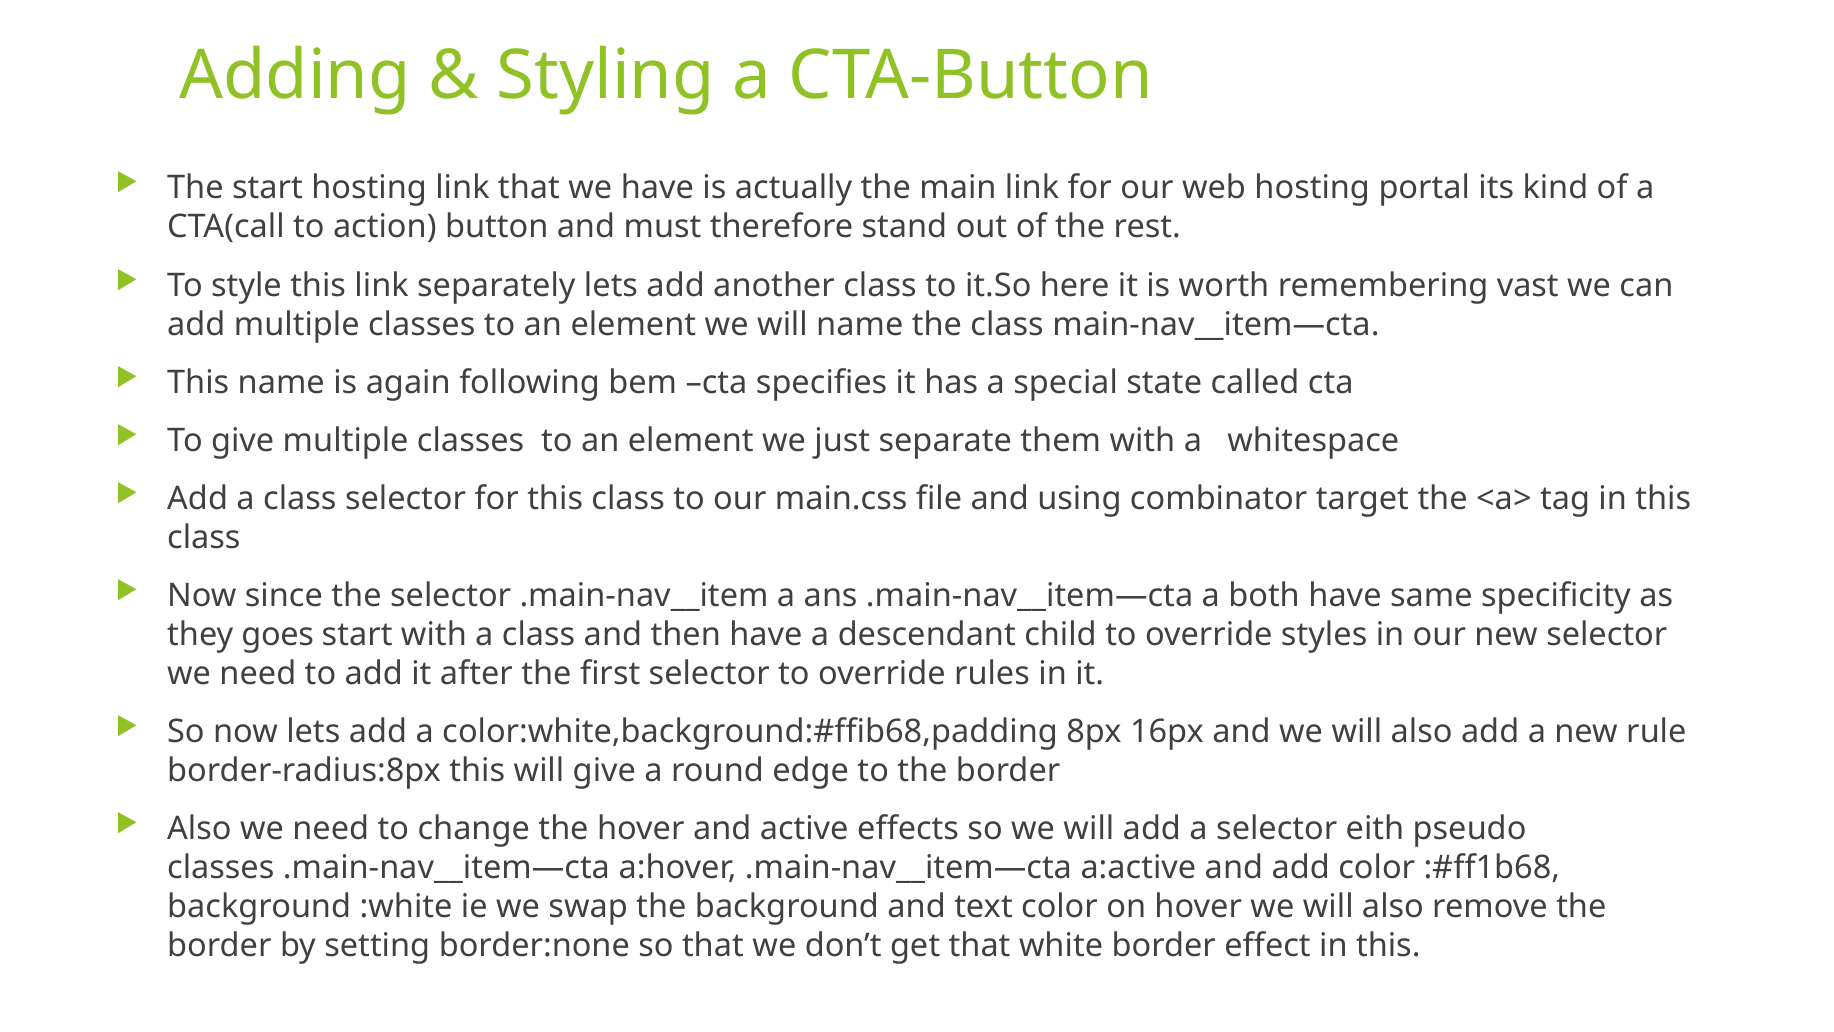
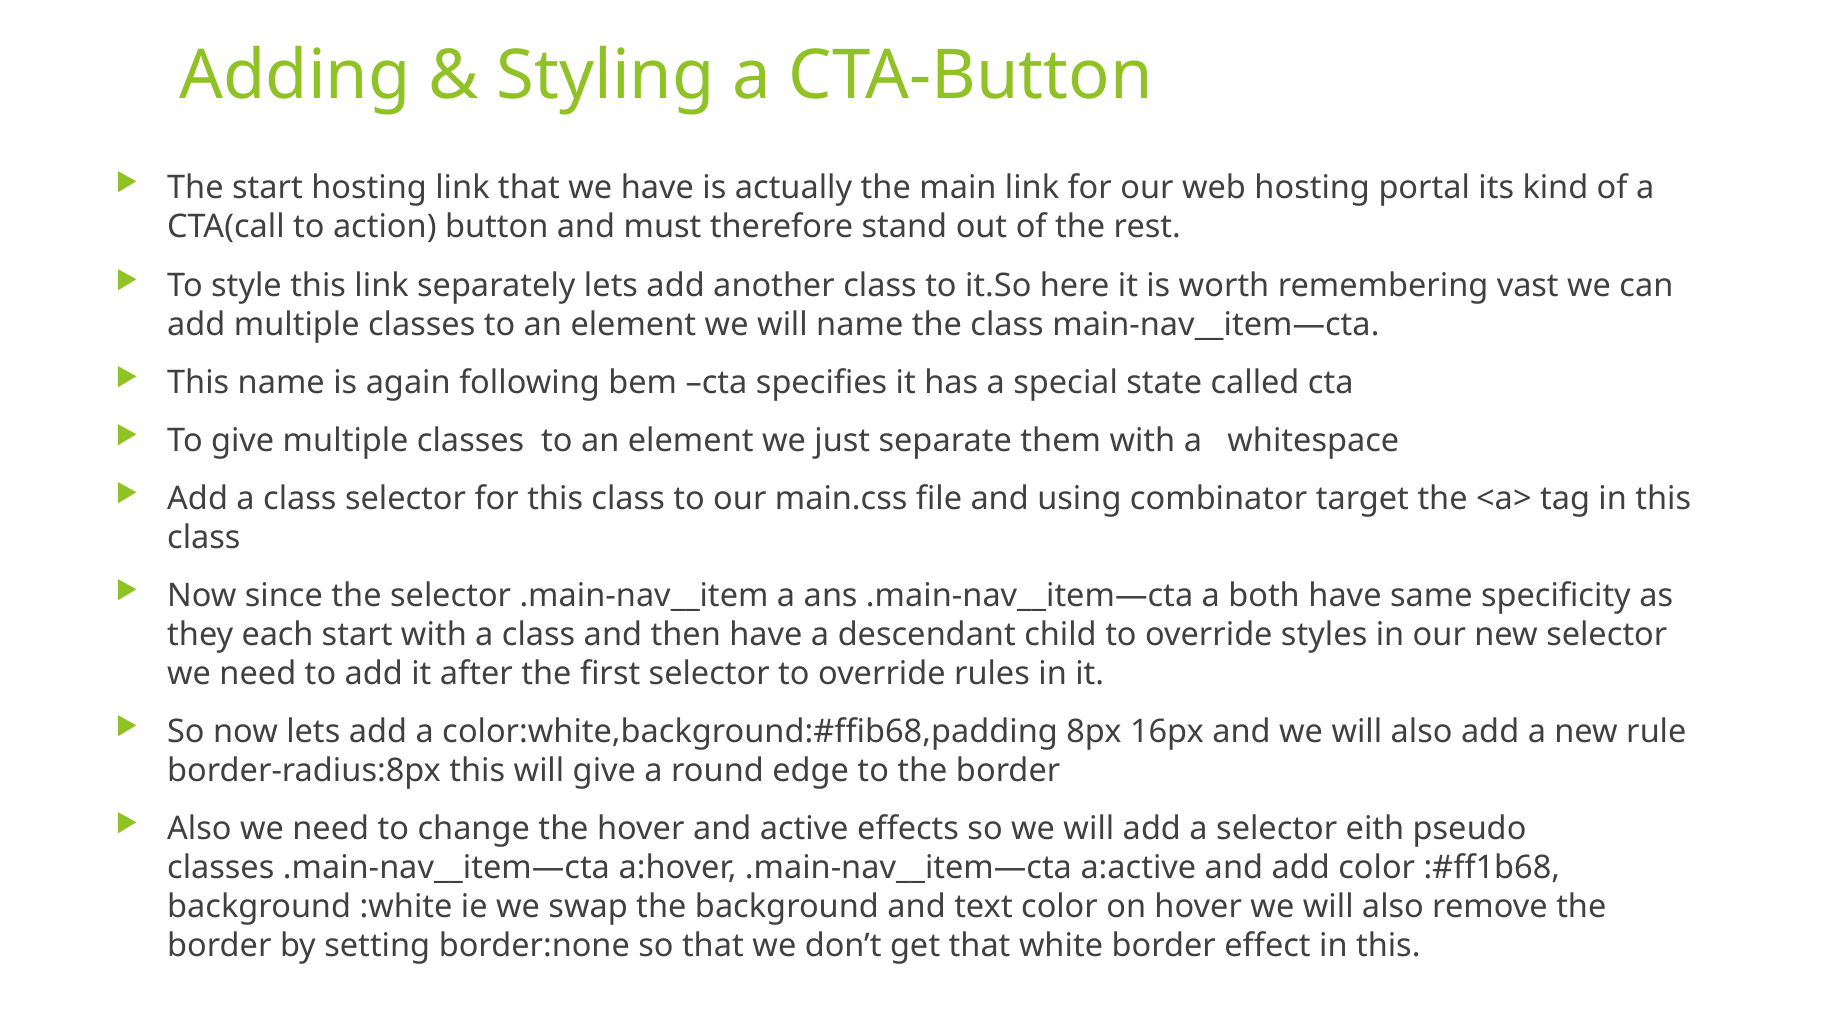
goes: goes -> each (278, 635)
